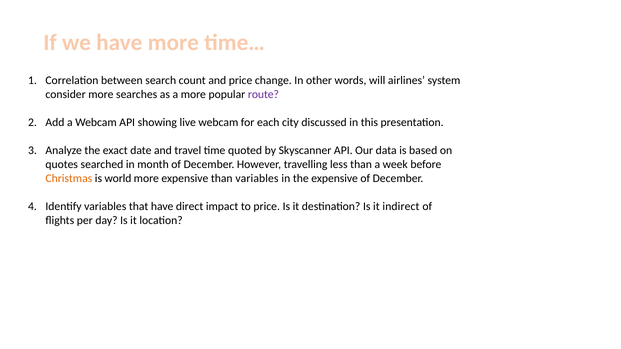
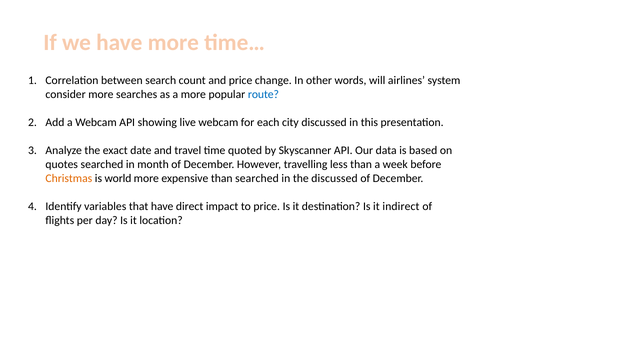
route colour: purple -> blue (263, 95)
than variables: variables -> searched (257, 178)
the expensive: expensive -> discussed (334, 178)
